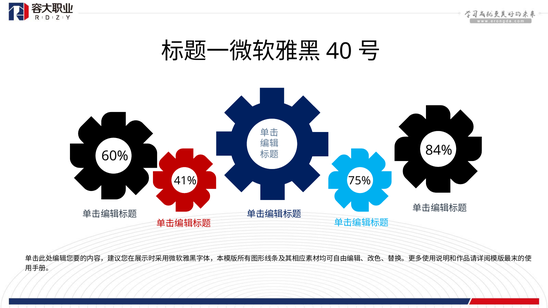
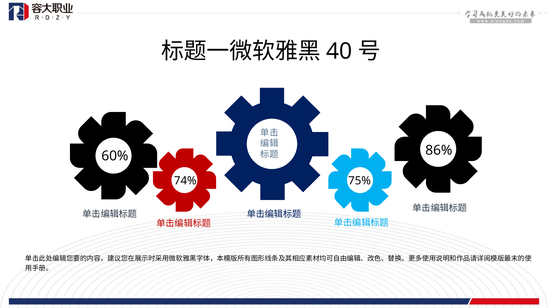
84%: 84% -> 86% (439, 150)
41%: 41% -> 74% (185, 181)
